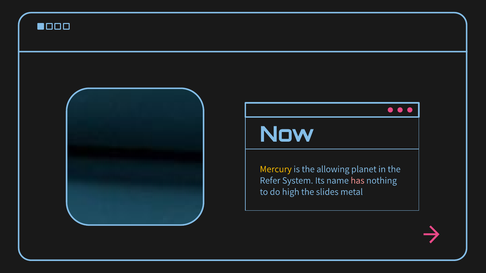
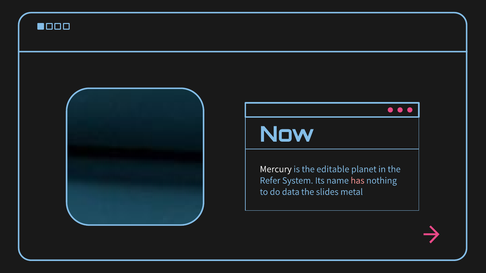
Mercury colour: yellow -> white (276, 169)
allowing: allowing -> editable (333, 169)
high: high -> data (291, 192)
